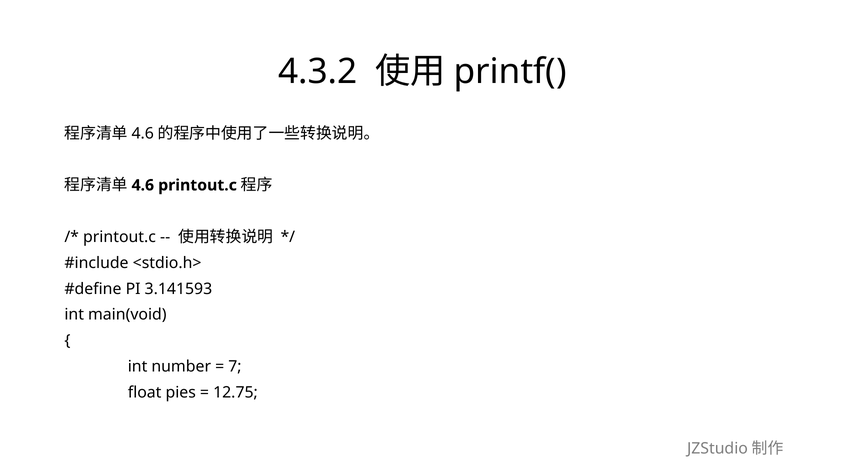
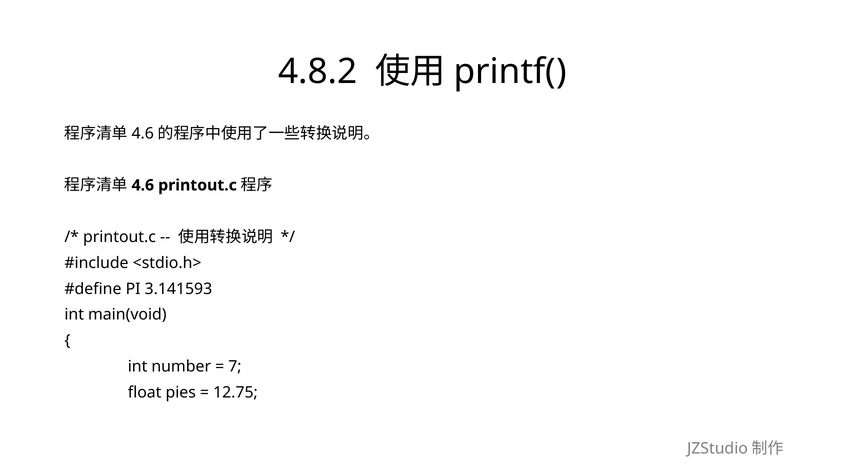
4.3.2: 4.3.2 -> 4.8.2 (318, 72)
